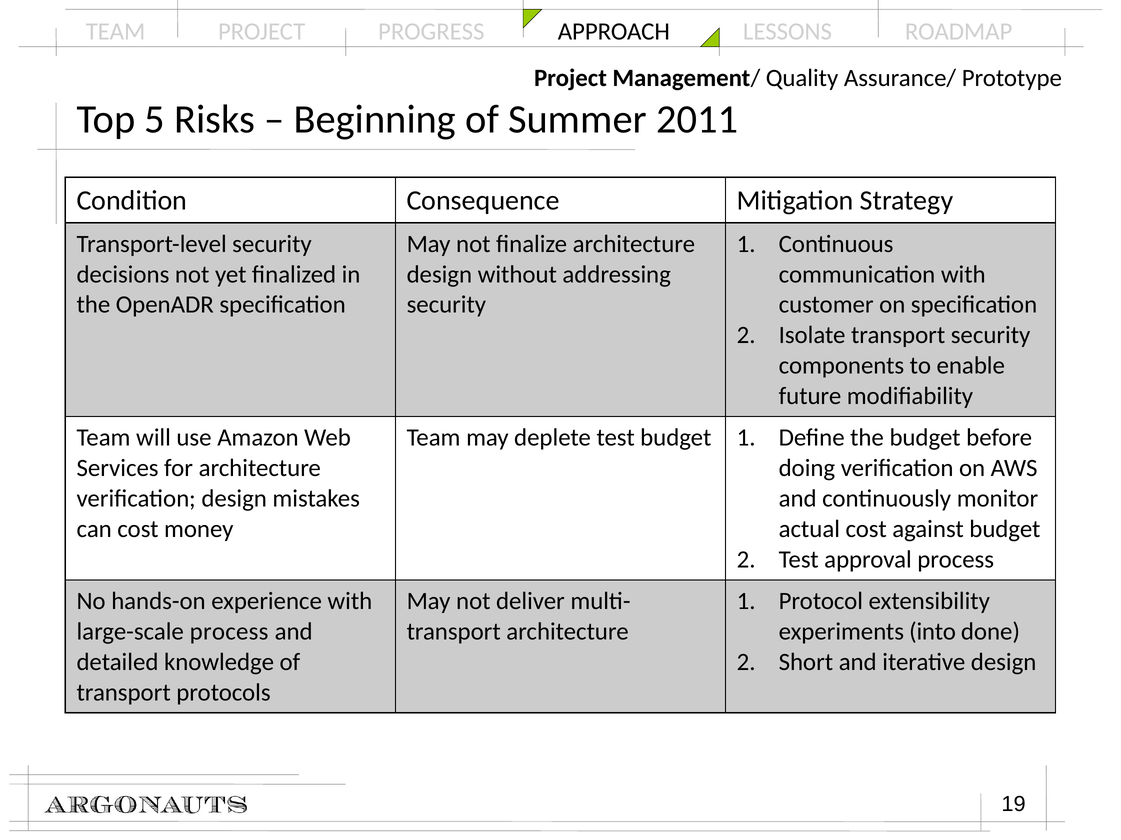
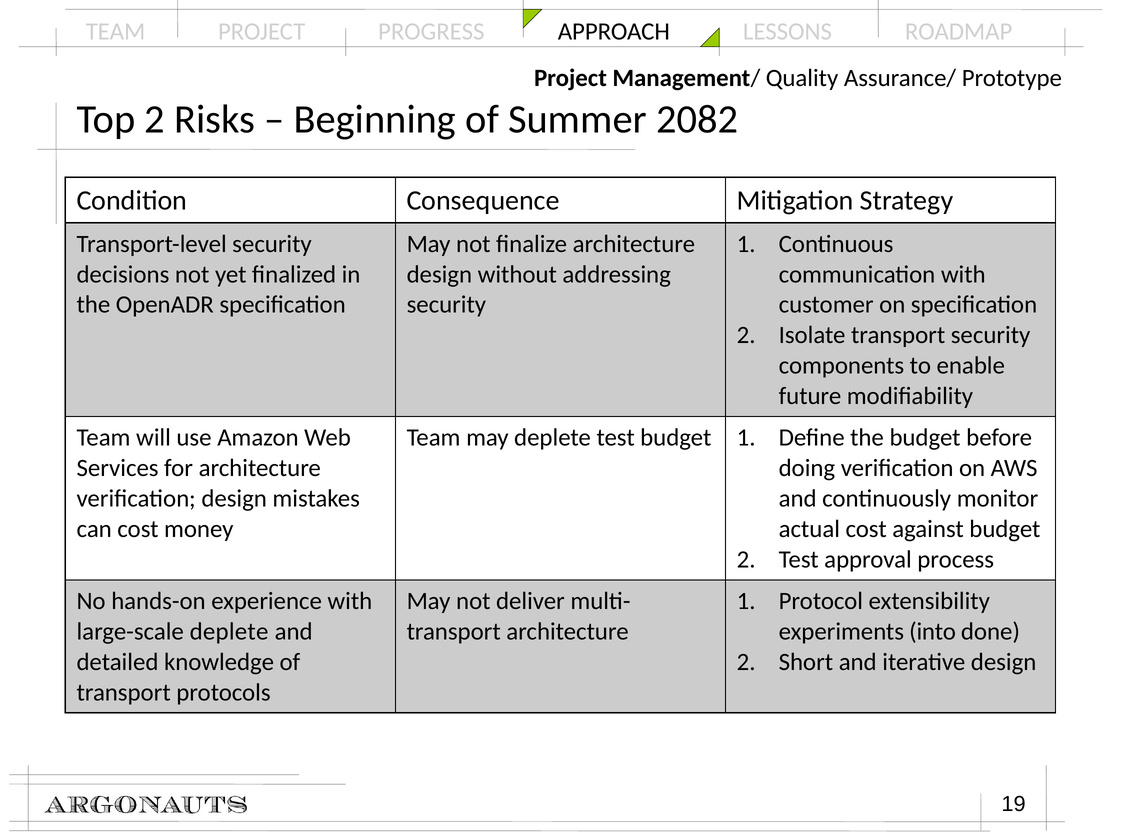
Top 5: 5 -> 2 (155, 120)
2011: 2011 -> 2082 (697, 120)
large-scale process: process -> deplete (229, 632)
